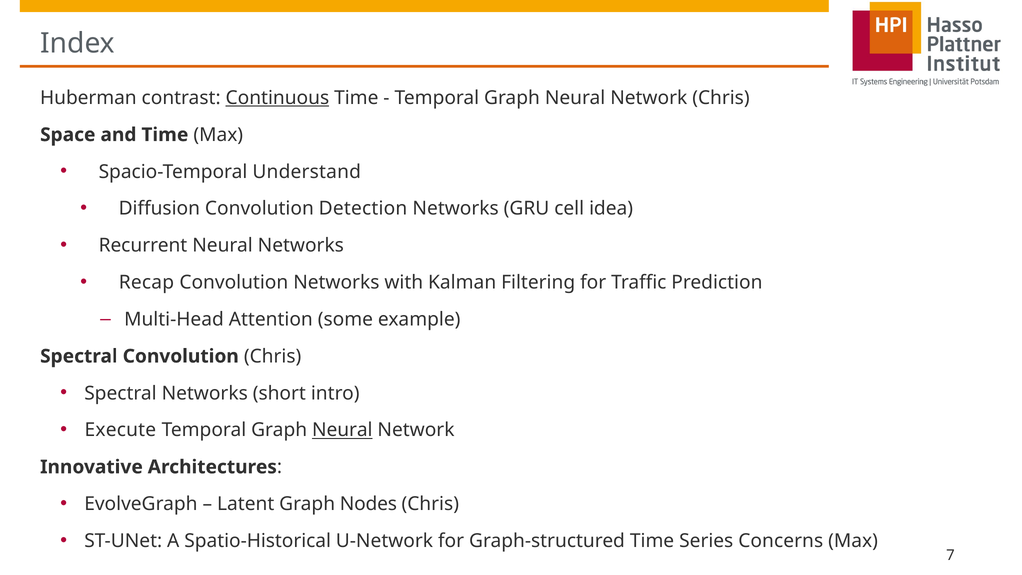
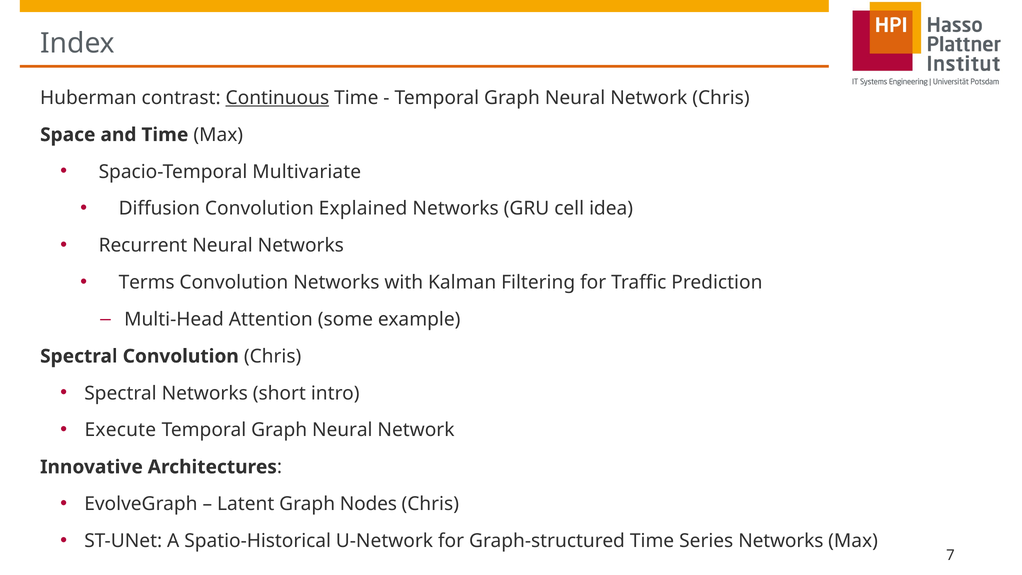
Understand: Understand -> Multivariate (307, 172)
Detection: Detection -> Explained (363, 209)
Recap: Recap -> Terms (147, 282)
Neural underline: present -> none (342, 430)
Series Concerns: Concerns -> Networks (781, 541)
